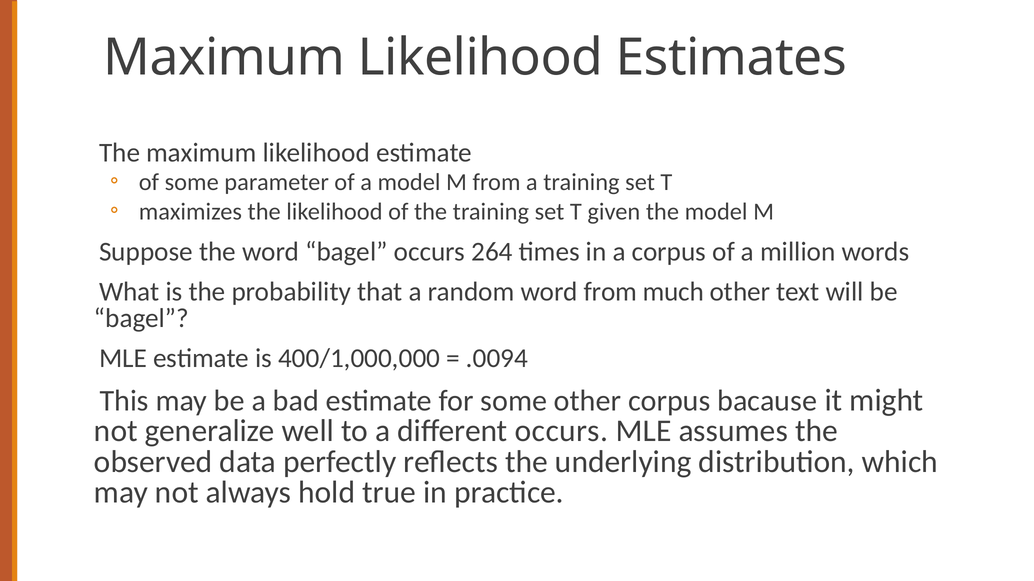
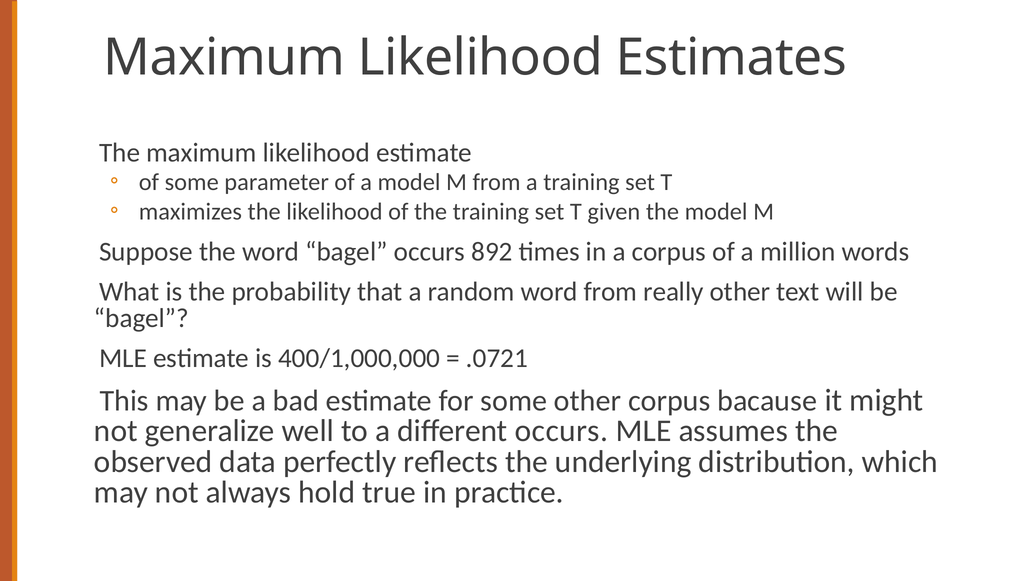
264: 264 -> 892 (492, 252)
much: much -> really (673, 292)
.0094: .0094 -> .0721 (497, 359)
